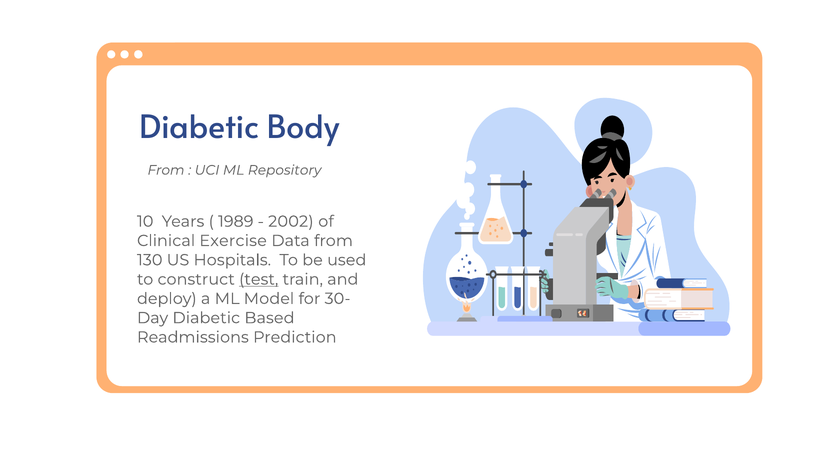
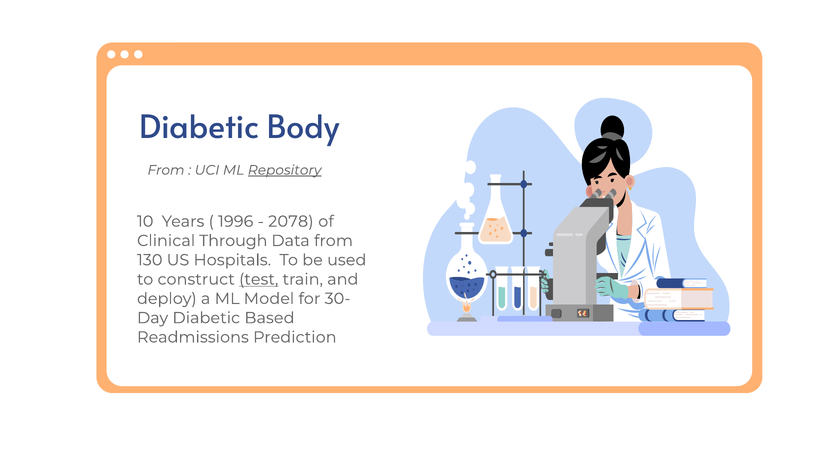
Repository underline: none -> present (285, 170)
1989: 1989 -> 1996 (236, 222)
2002: 2002 -> 2078 (291, 222)
Exercise: Exercise -> Through (233, 241)
